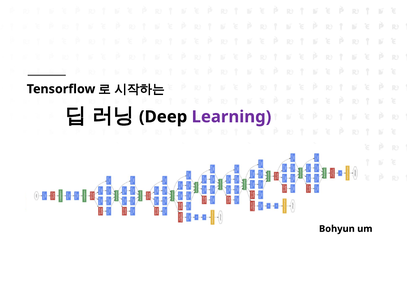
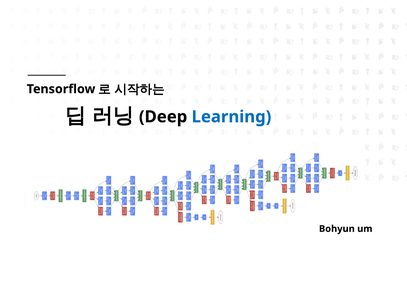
Learning colour: purple -> blue (231, 117)
